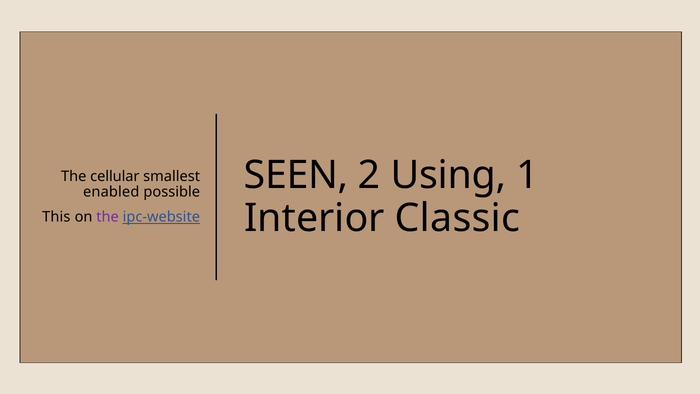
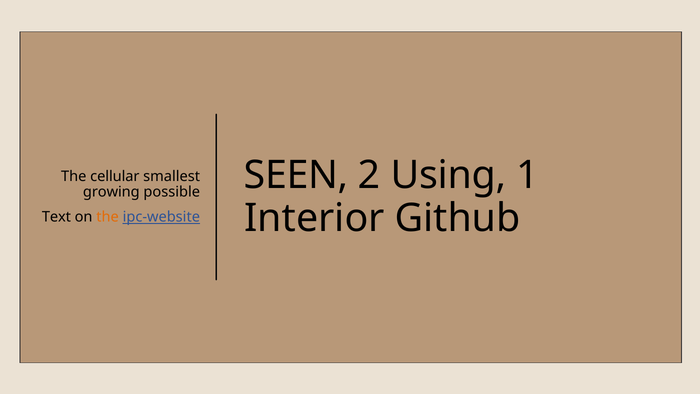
enabled: enabled -> growing (111, 192)
Classic: Classic -> Github (458, 218)
This: This -> Text (56, 217)
the colour: purple -> orange (108, 217)
